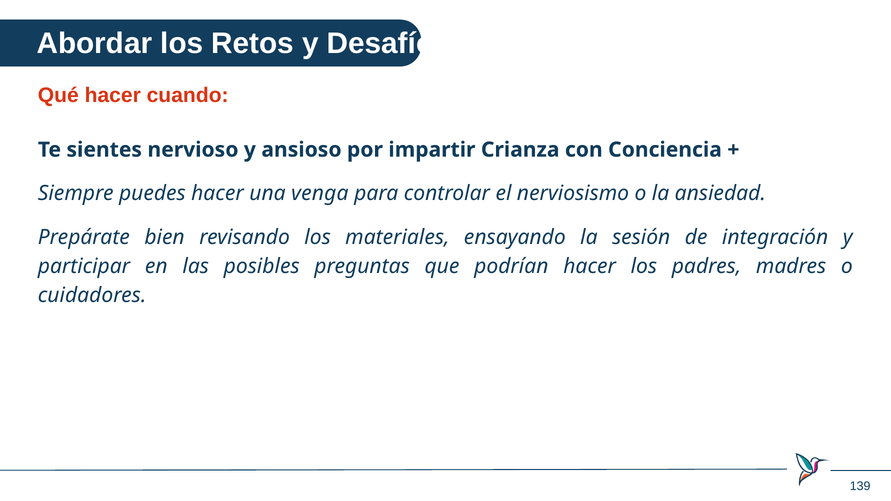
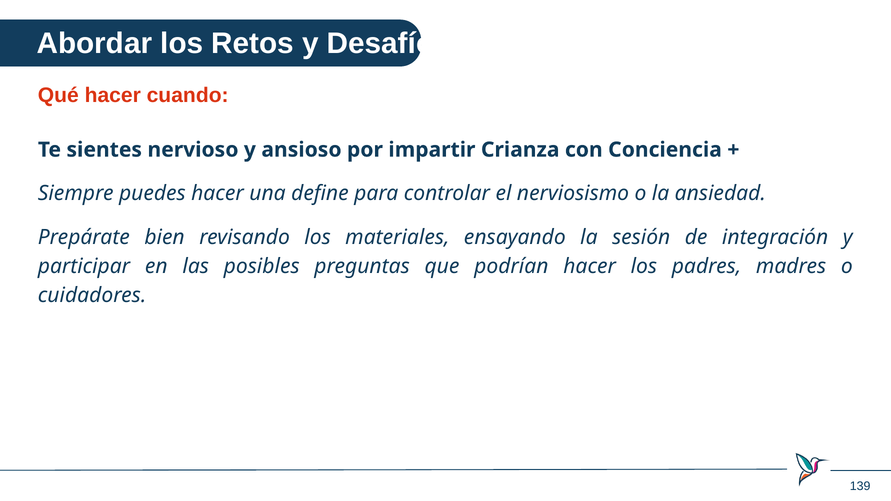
venga: venga -> define (320, 194)
